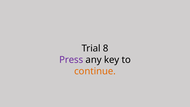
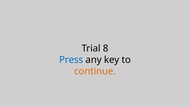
Press colour: purple -> blue (71, 60)
